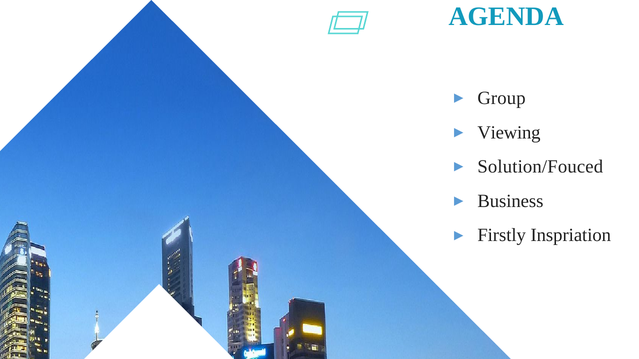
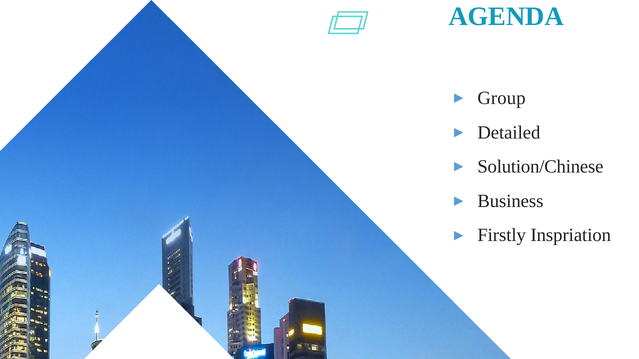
Viewing: Viewing -> Detailed (509, 133)
Solution/Fouced: Solution/Fouced -> Solution/Chinese (540, 167)
